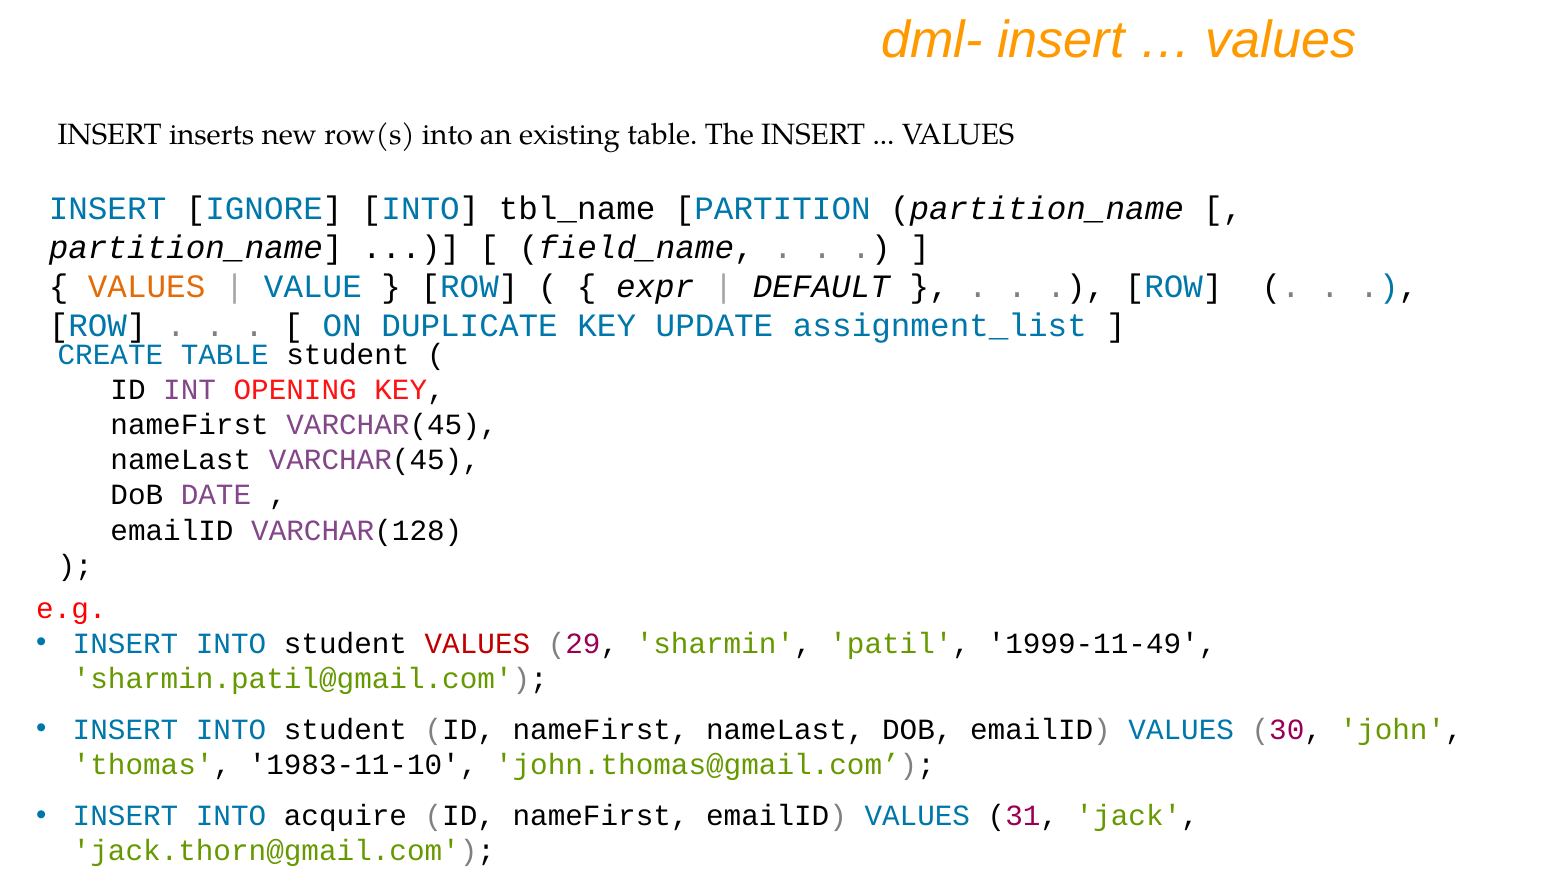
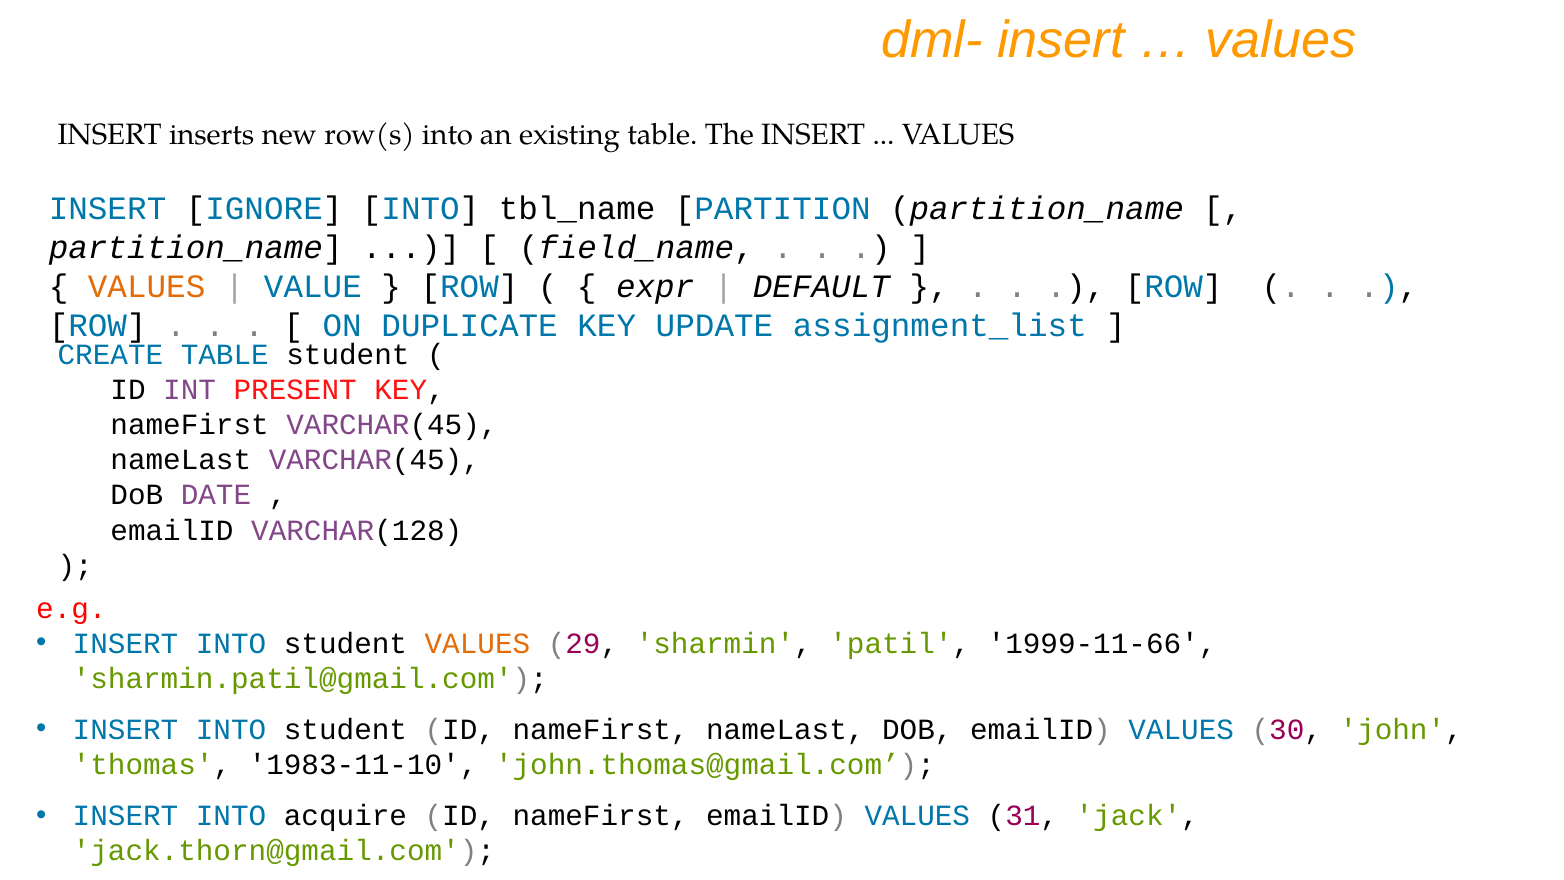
OPENING: OPENING -> PRESENT (295, 390)
VALUES colour: red -> orange (477, 644)
1999-11-49: 1999-11-49 -> 1999-11-66 (1102, 644)
